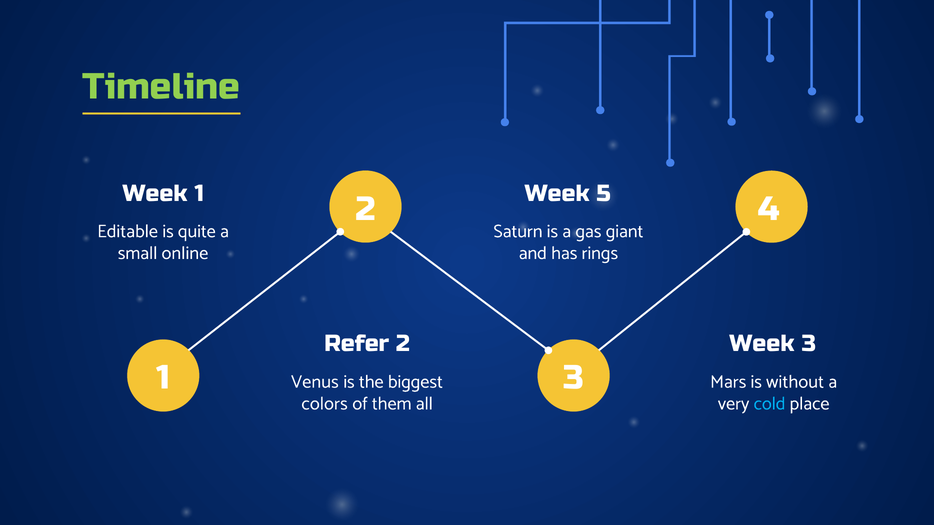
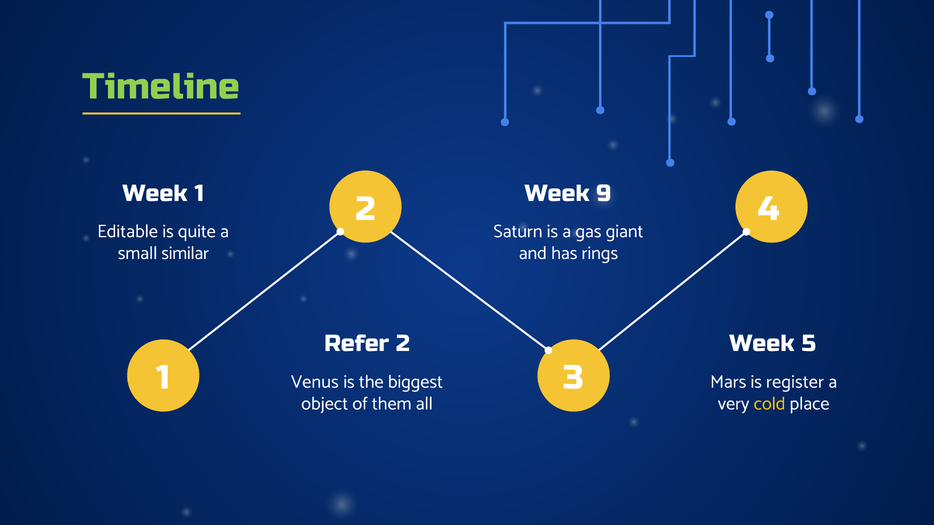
5: 5 -> 9 (604, 194)
online: online -> similar (185, 253)
Week 3: 3 -> 5 (809, 344)
without: without -> register (795, 382)
colors: colors -> object (325, 404)
cold colour: light blue -> yellow (770, 404)
